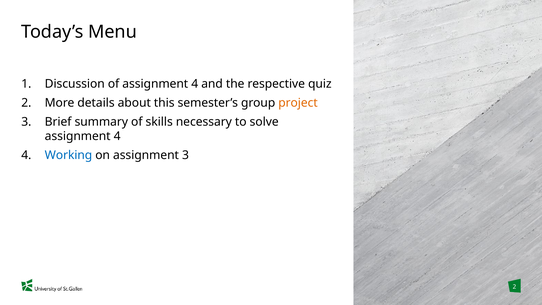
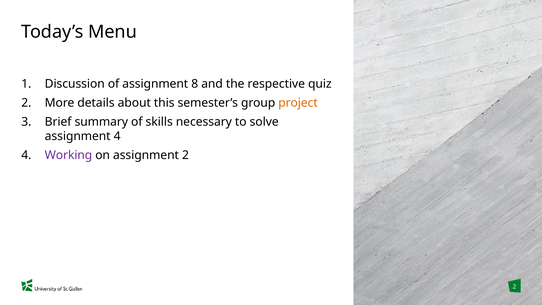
of assignment 4: 4 -> 8 (195, 84)
Working colour: blue -> purple (68, 155)
assignment 3: 3 -> 2 (185, 155)
